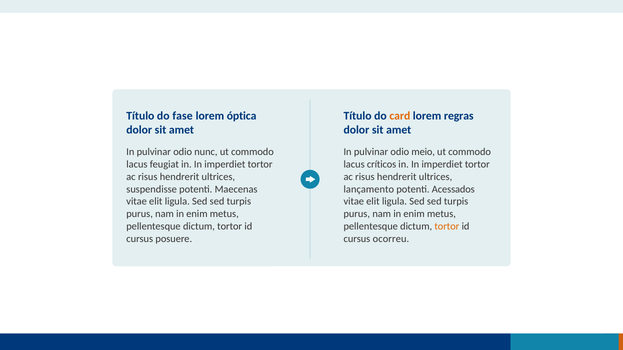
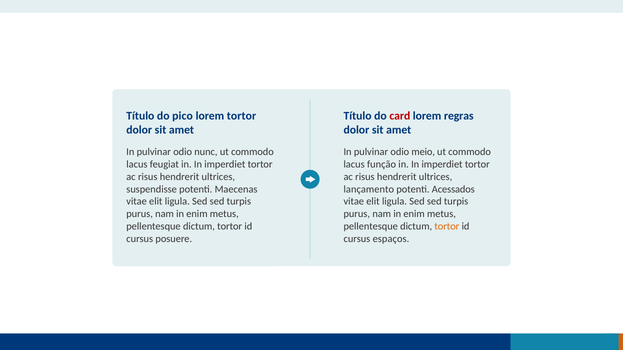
fase: fase -> pico (183, 116)
lorem óptica: óptica -> tortor (241, 116)
card colour: orange -> red (400, 116)
críticos: críticos -> função (382, 164)
ocorreu: ocorreu -> espaços (391, 239)
